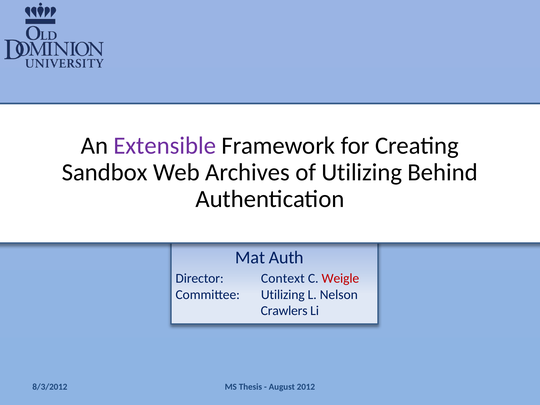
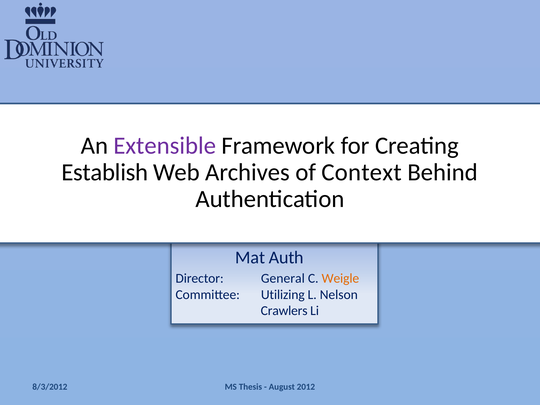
Sandbox: Sandbox -> Establish (105, 172)
of Utilizing: Utilizing -> Context (362, 172)
Context: Context -> General (283, 278)
Weigle colour: red -> orange (340, 278)
